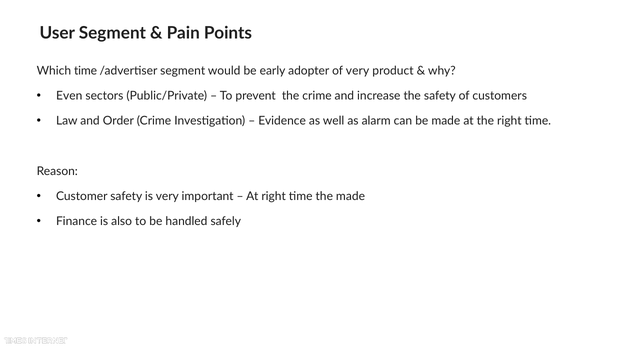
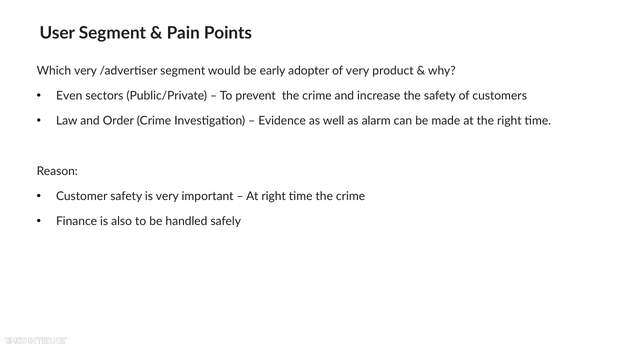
Which time: time -> very (86, 71)
time the made: made -> crime (351, 196)
